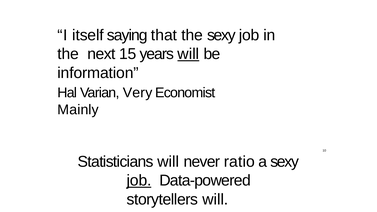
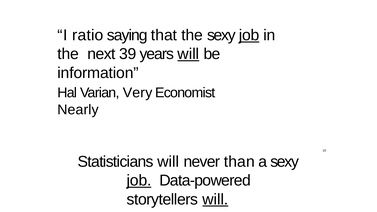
itself: itself -> ratio (88, 35)
job underline: none -> present (249, 35)
15: 15 -> 39 (128, 54)
Mainly: Mainly -> Nearly (78, 110)
ratio: ratio -> than (239, 162)
will underline: none -> present (215, 199)
